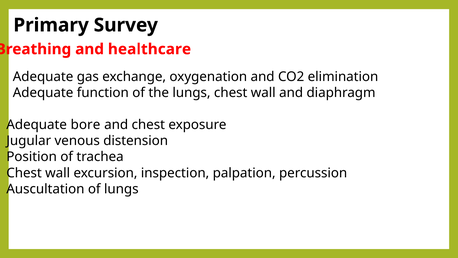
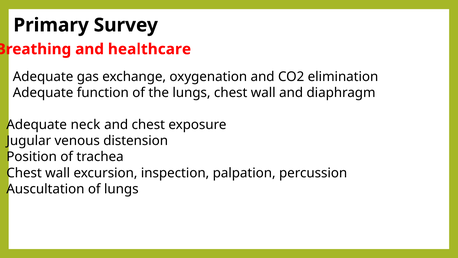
bore: bore -> neck (85, 125)
